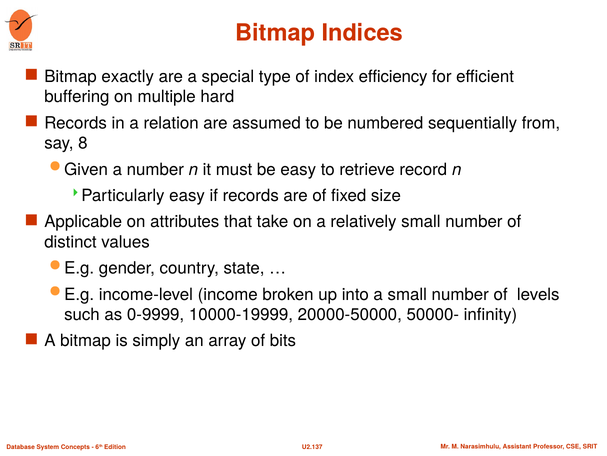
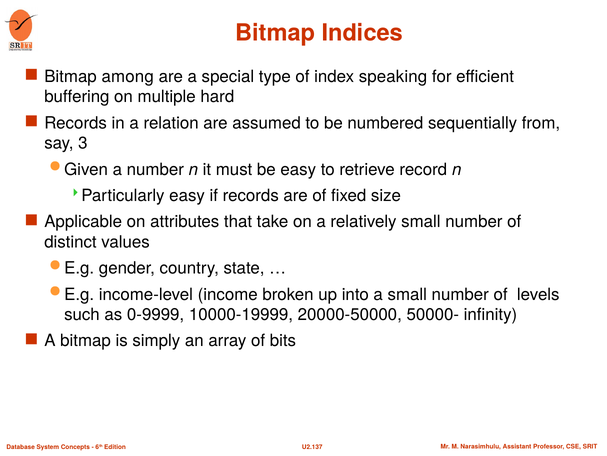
exactly: exactly -> among (128, 76)
efficiency: efficiency -> speaking (393, 76)
8: 8 -> 3 (83, 143)
